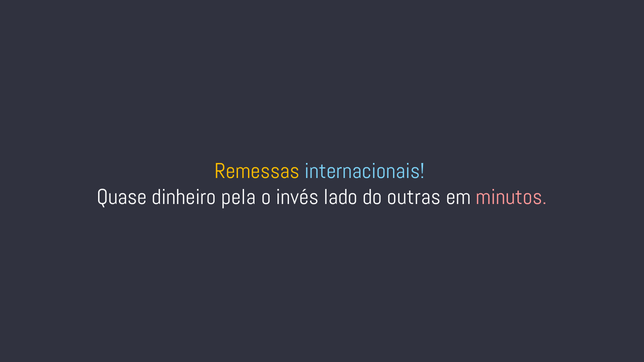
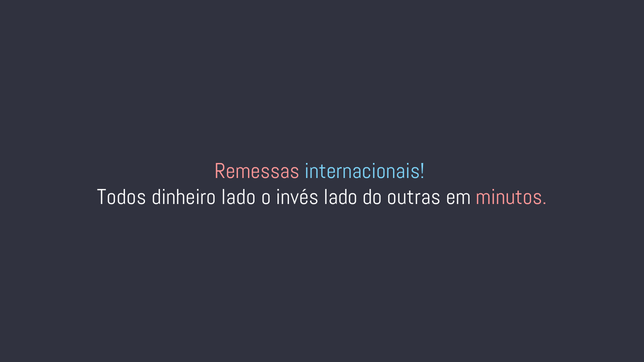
Remessas colour: yellow -> pink (257, 171)
Quase: Quase -> Todos (122, 197)
dinheiro pela: pela -> lado (238, 197)
